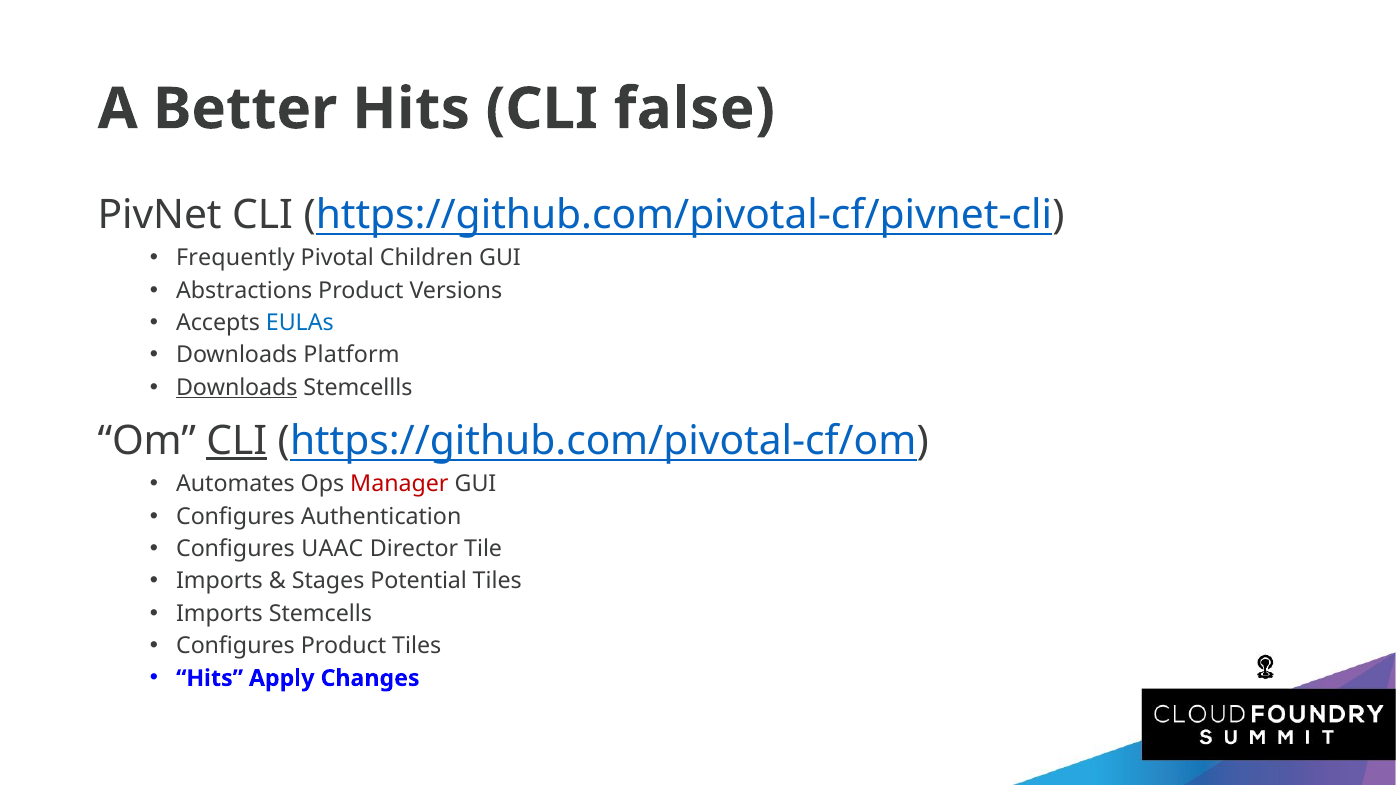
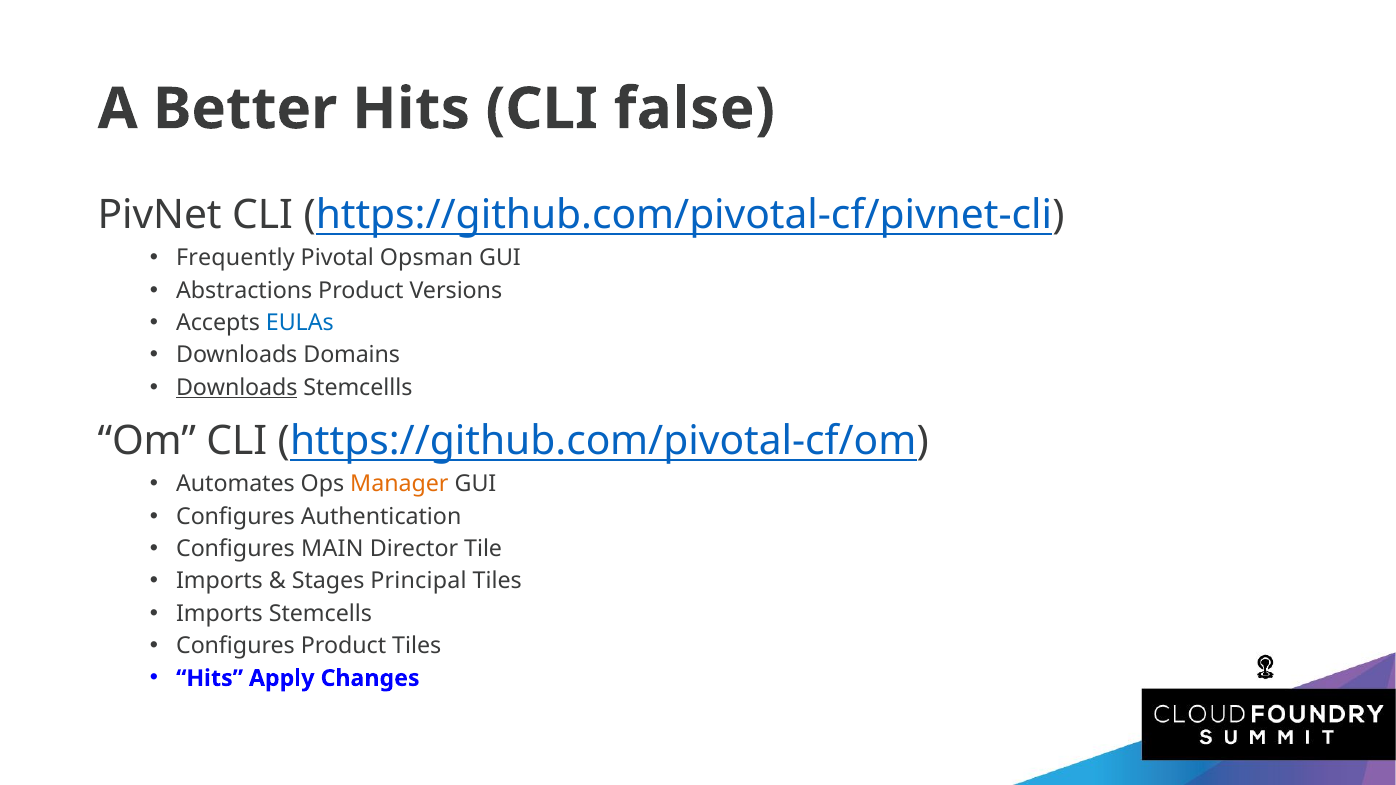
Children: Children -> Opsman (427, 258)
Platform: Platform -> Domains (352, 355)
CLI underline: present -> none (237, 441)
Manager colour: red -> orange (399, 484)
UAAC: UAAC -> MAIN (332, 549)
Potential: Potential -> Principal (418, 581)
